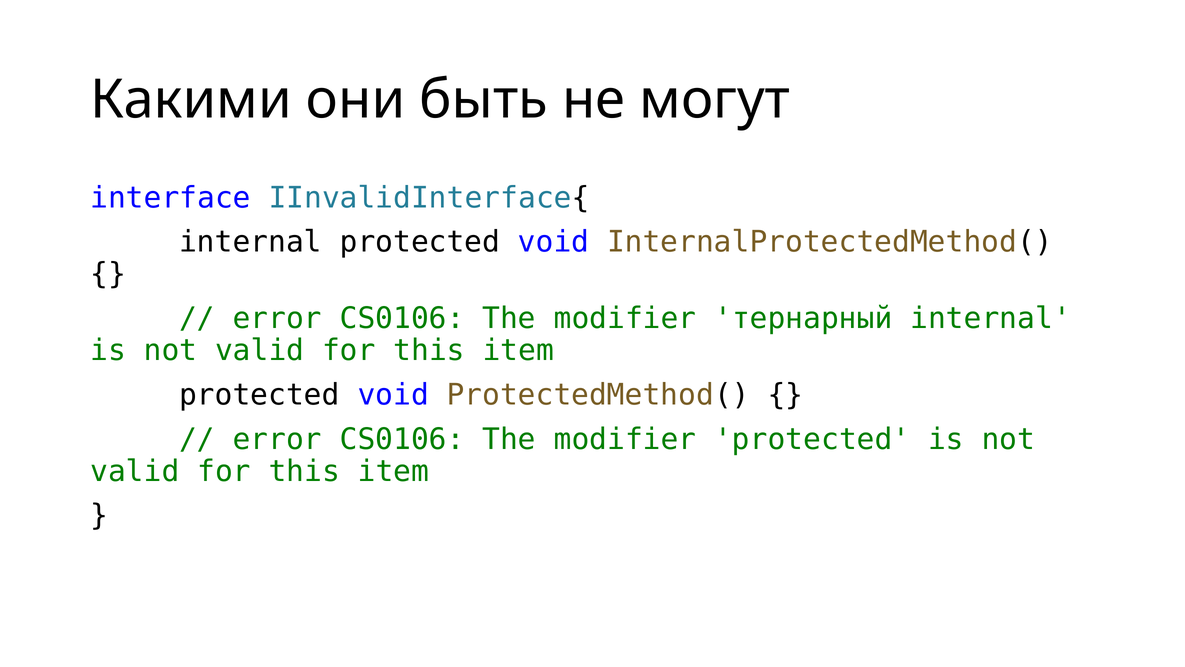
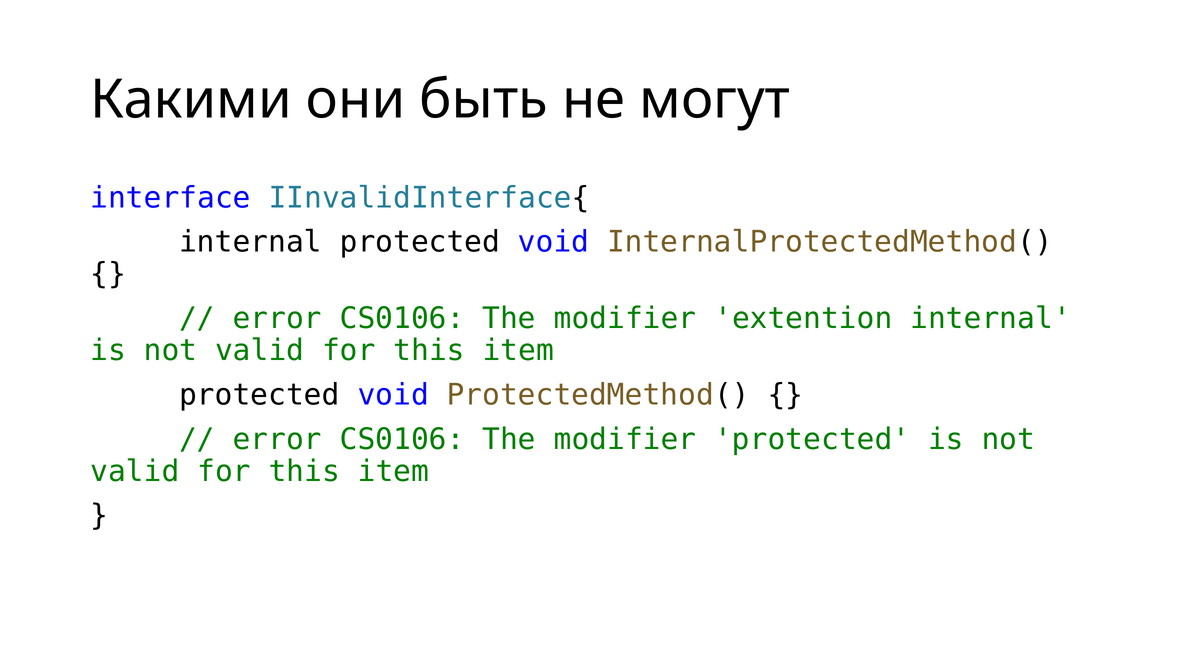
тернарный: тернарный -> extention (803, 318)
